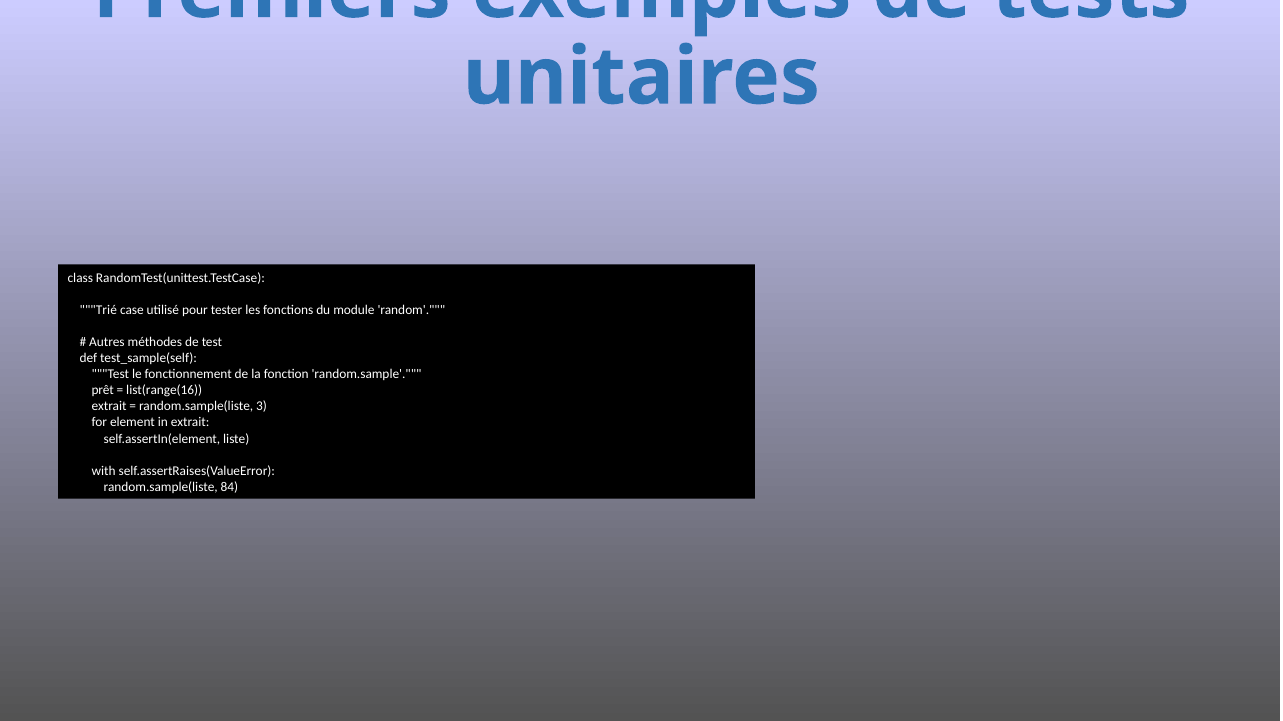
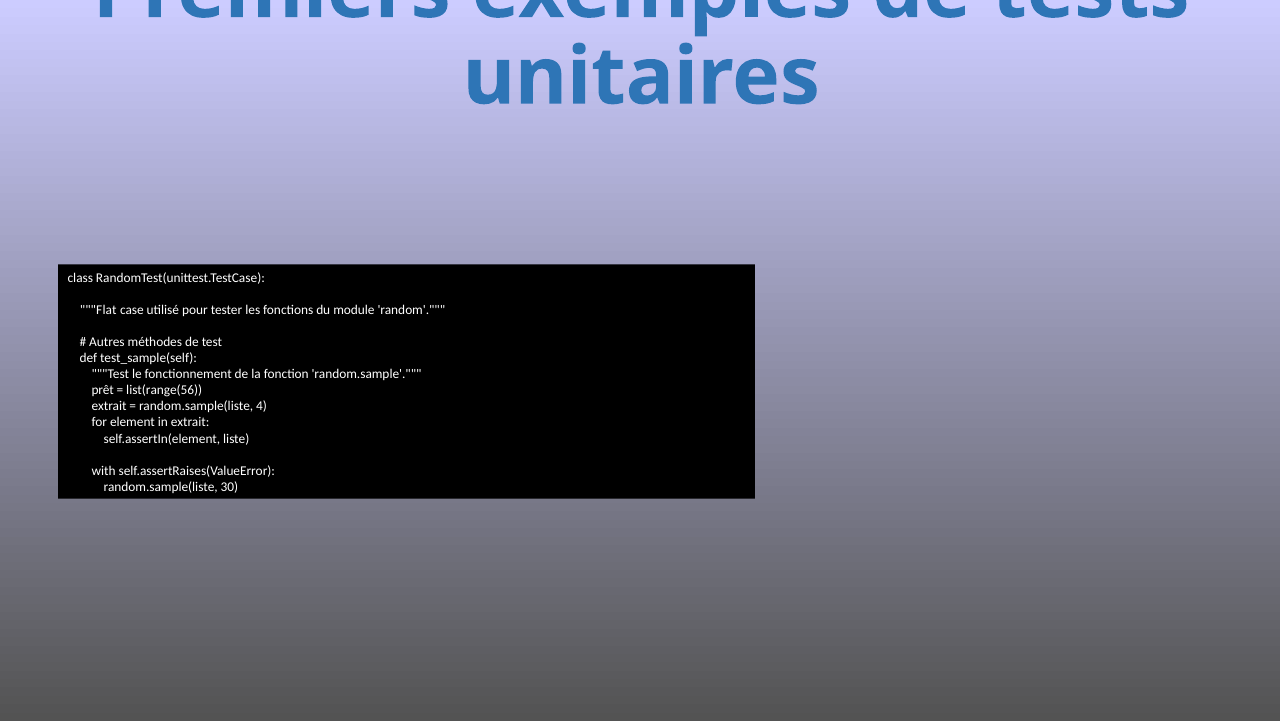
Trié: Trié -> Flat (98, 311)
list(range(16: list(range(16 -> list(range(56 (164, 391)
3: 3 -> 4 (262, 407)
84: 84 -> 30 (230, 487)
